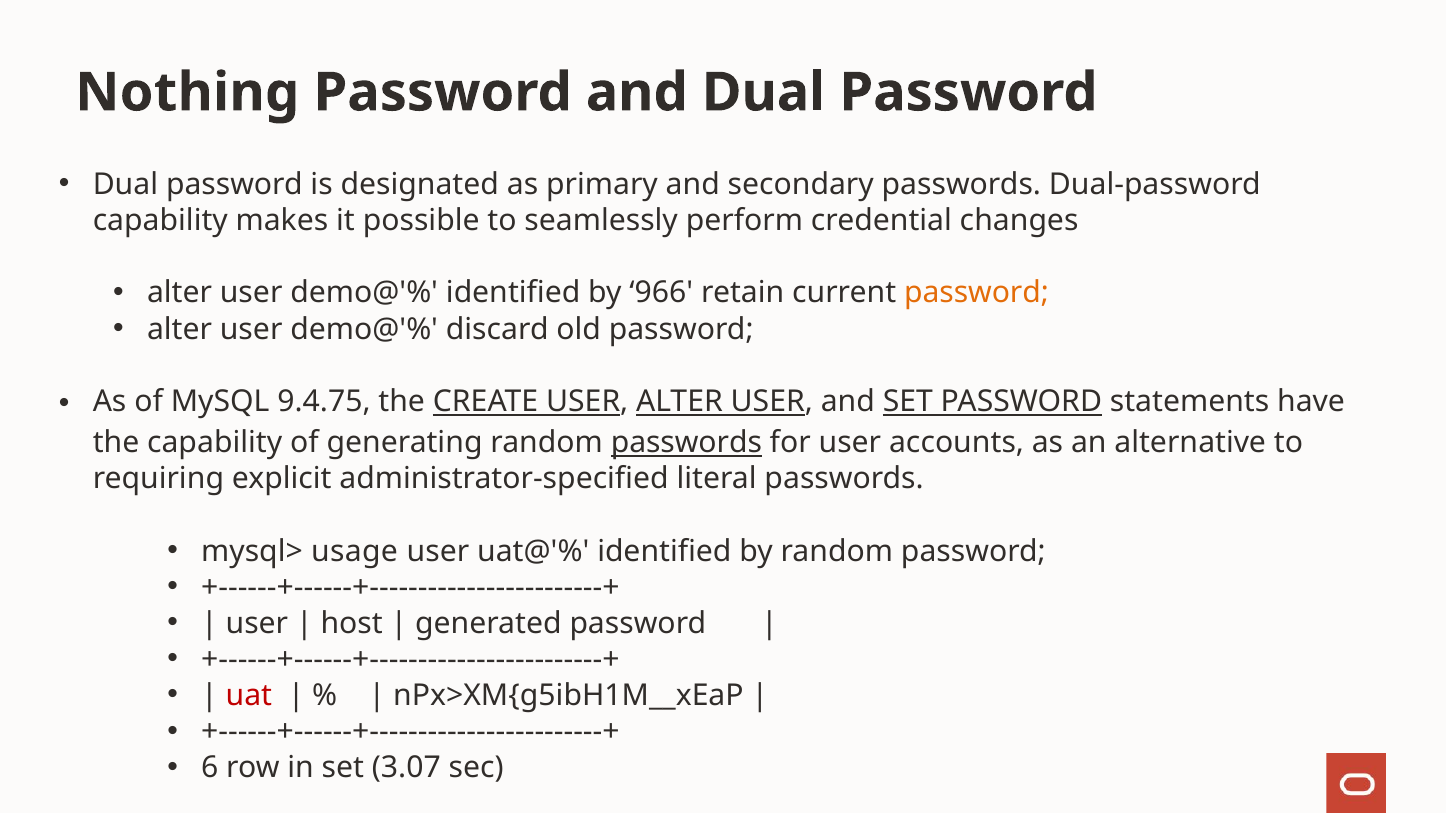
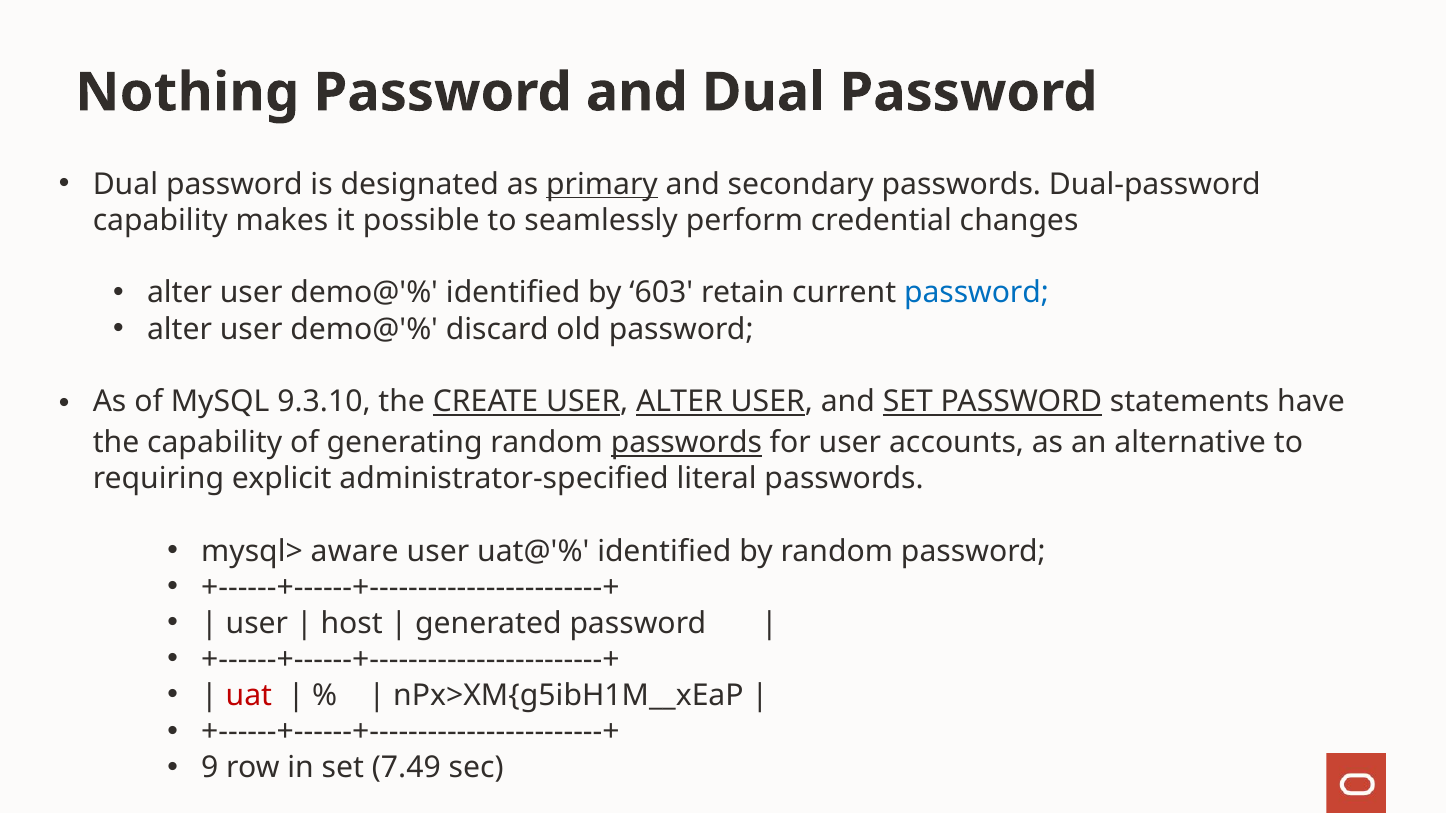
primary underline: none -> present (602, 185)
966: 966 -> 603 (661, 293)
password colour: orange -> blue (976, 293)
9.4.75: 9.4.75 -> 9.3.10 (324, 402)
usage: usage -> aware (355, 551)
6: 6 -> 9 (210, 768)
3.07: 3.07 -> 7.49 (406, 768)
